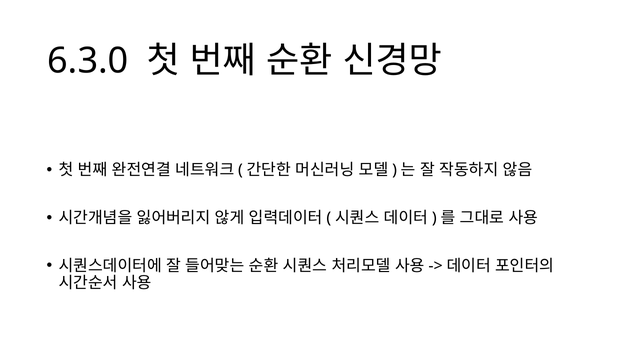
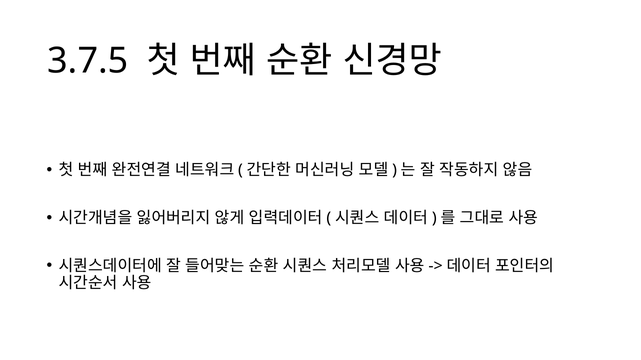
6.3.0: 6.3.0 -> 3.7.5 (88, 61)
